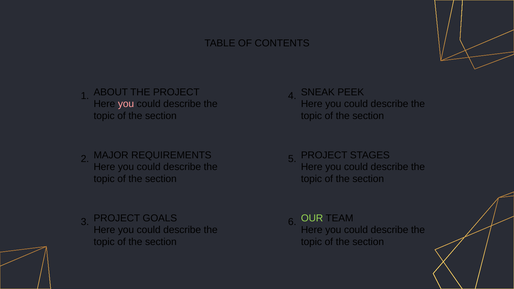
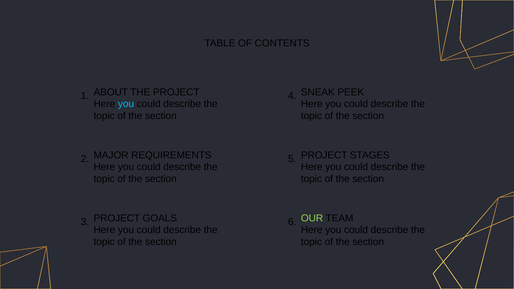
you colour: pink -> light blue (126, 104)
